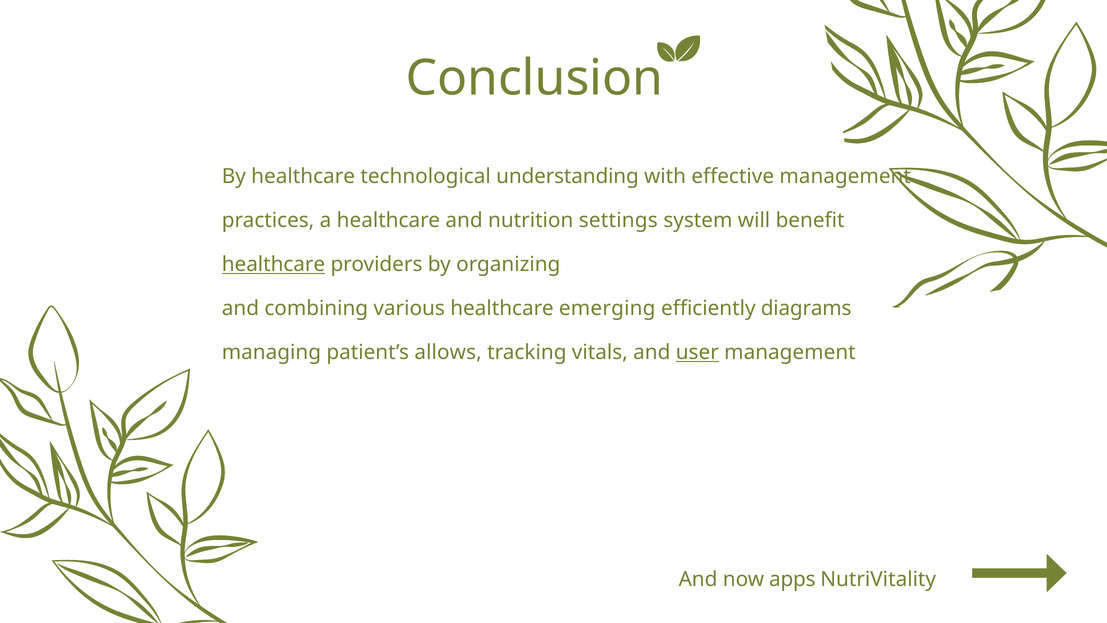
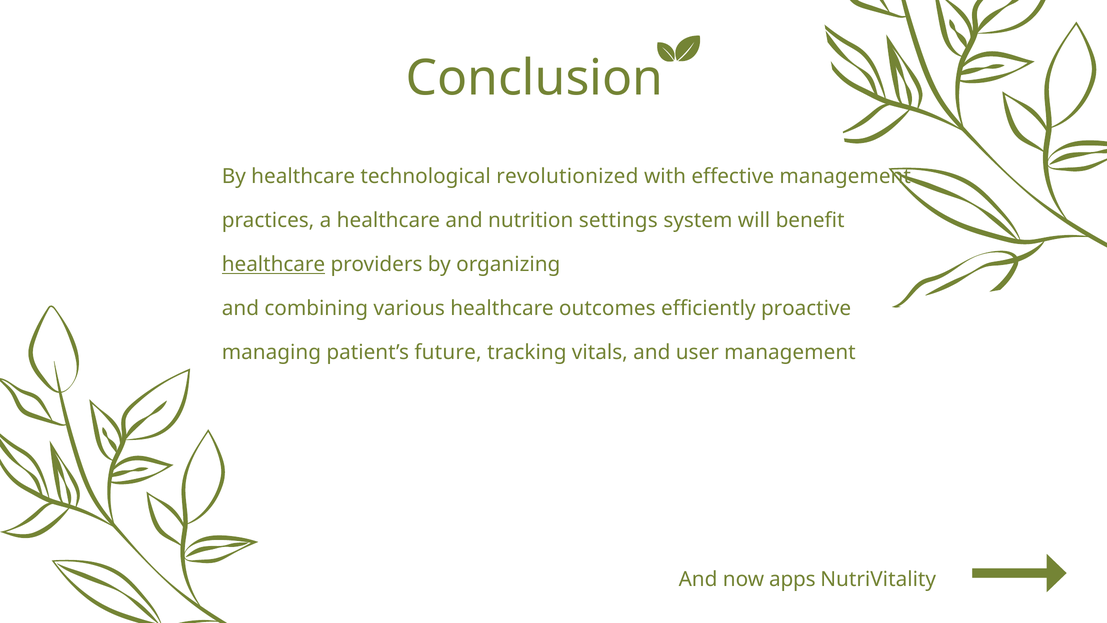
understanding: understanding -> revolutionized (567, 176)
emerging: emerging -> outcomes (607, 308)
diagrams: diagrams -> proactive (806, 308)
allows: allows -> future (448, 352)
user underline: present -> none (697, 352)
